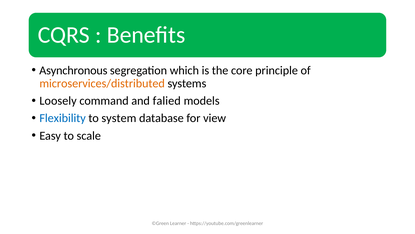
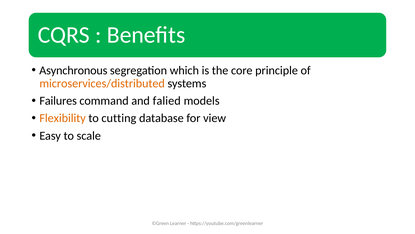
Loosely: Loosely -> Failures (58, 101)
Flexibility colour: blue -> orange (63, 118)
system: system -> cutting (119, 118)
